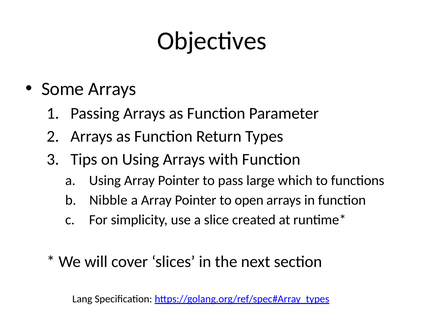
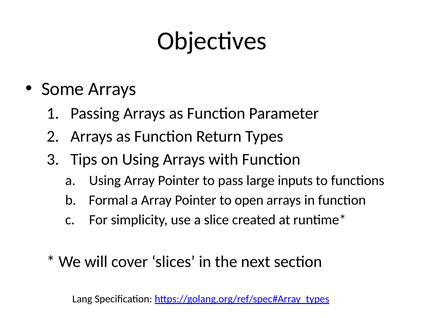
which: which -> inputs (295, 180)
Nibble: Nibble -> Formal (109, 200)
